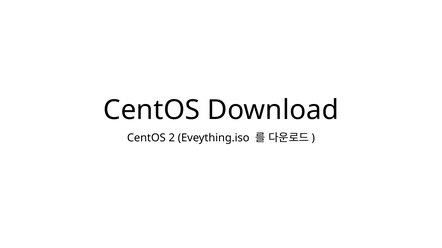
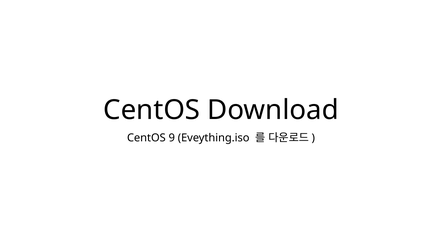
2: 2 -> 9 (172, 138)
